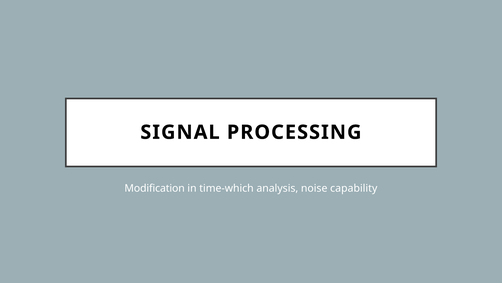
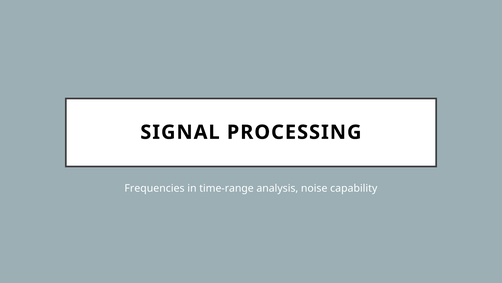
Modification: Modification -> Frequencies (155, 188)
time-which: time-which -> time-range (226, 188)
